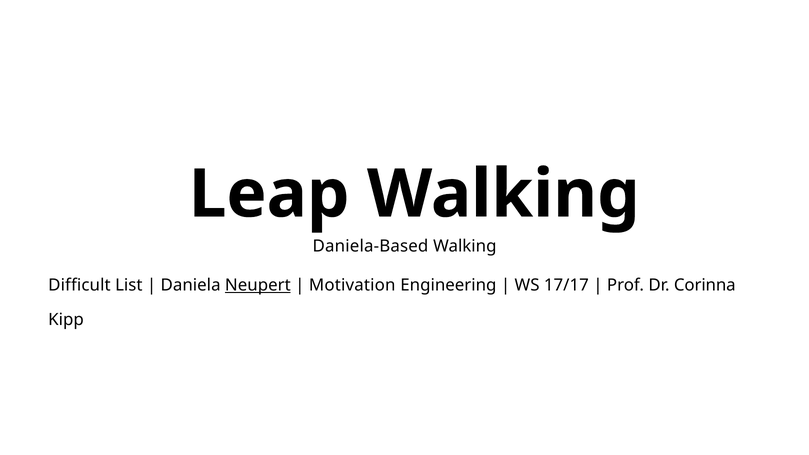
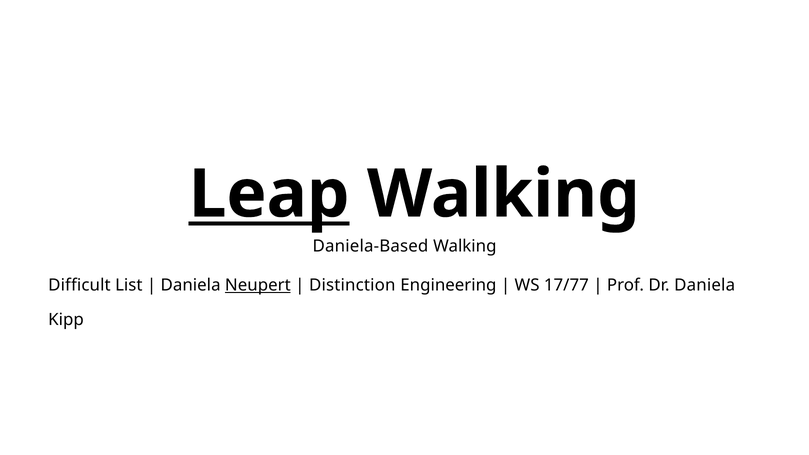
Leap underline: none -> present (269, 194)
Motivation: Motivation -> Distinction (352, 285)
17/17: 17/17 -> 17/77 (566, 285)
Dr Corinna: Corinna -> Daniela (705, 285)
